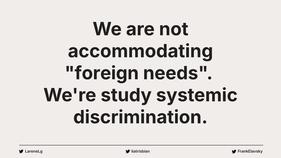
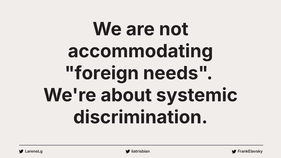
study: study -> about (126, 95)
